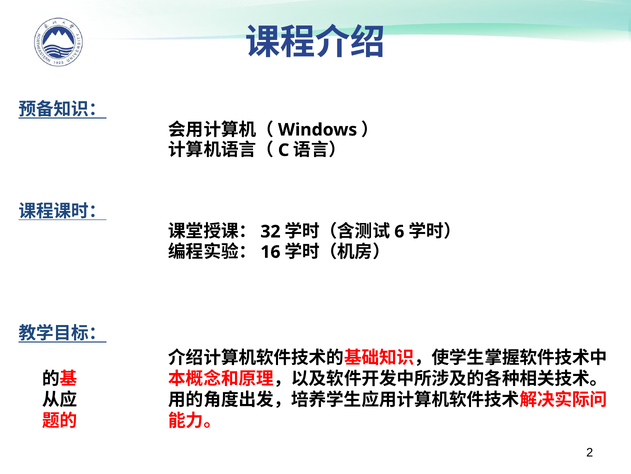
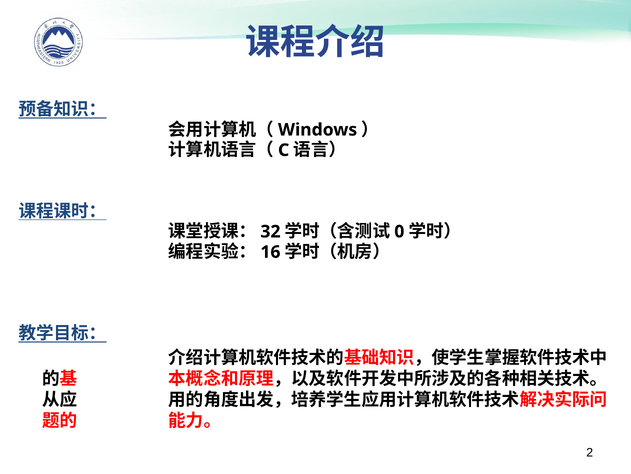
6: 6 -> 0 (399, 231)
